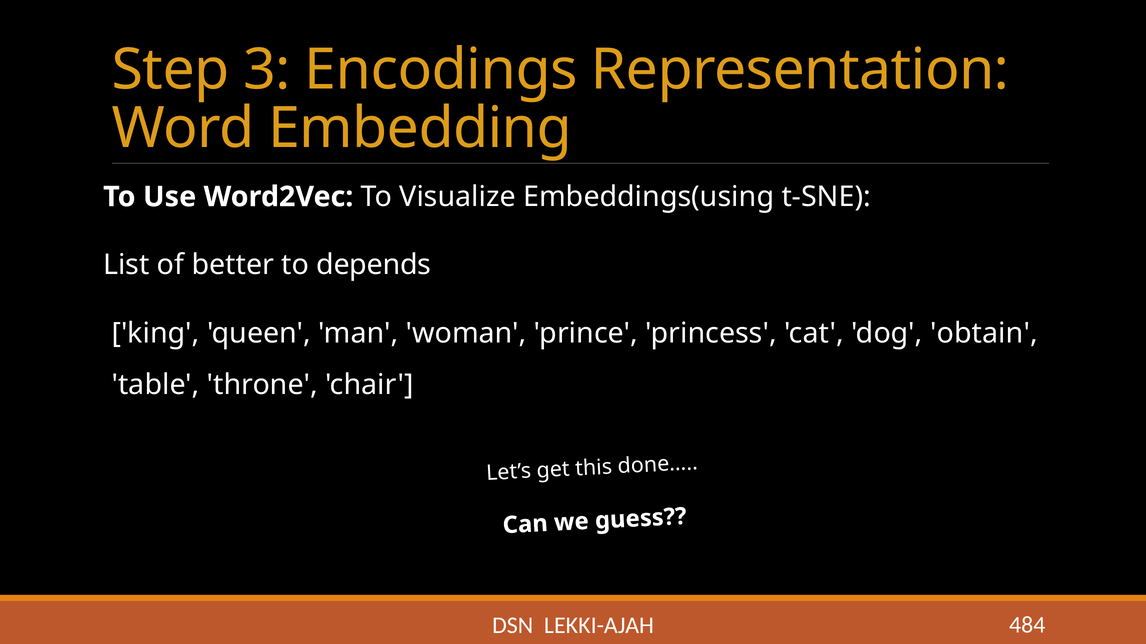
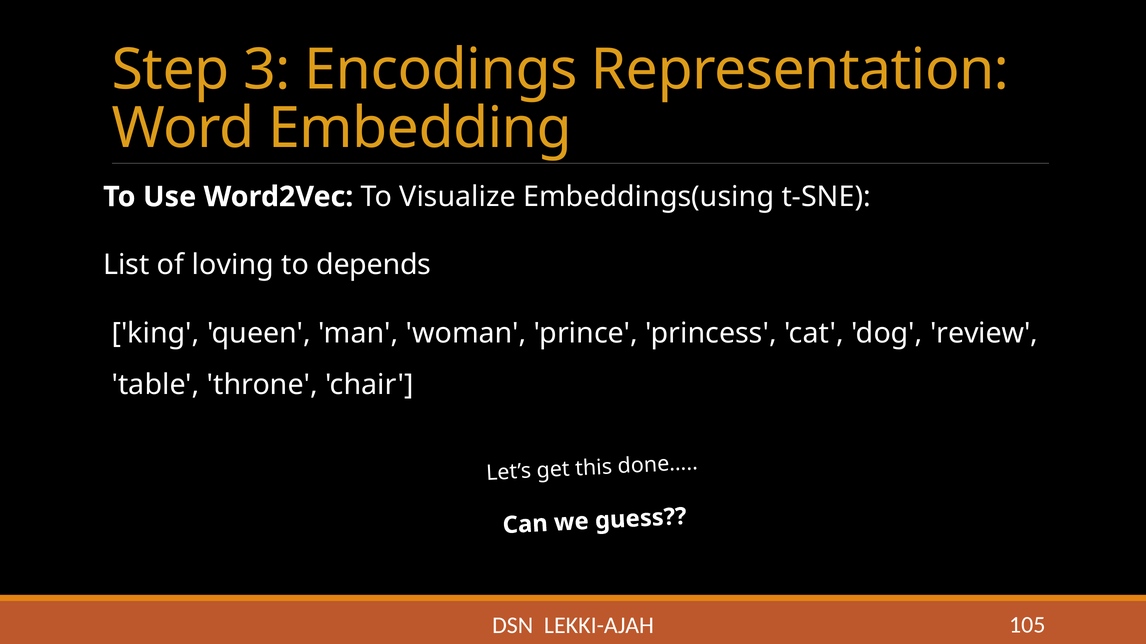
better: better -> loving (233, 265)
obtain: obtain -> review (984, 334)
484: 484 -> 105 (1027, 626)
